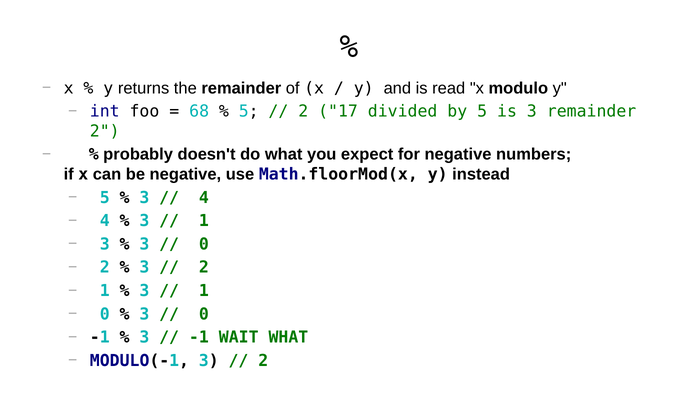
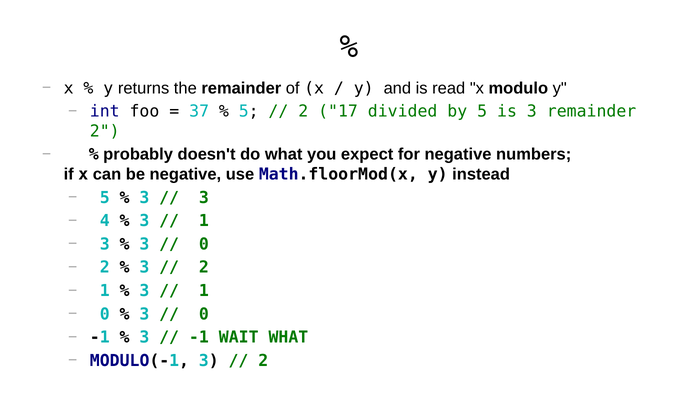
68: 68 -> 37 (199, 111)
4: 4 -> 3 (204, 197)
